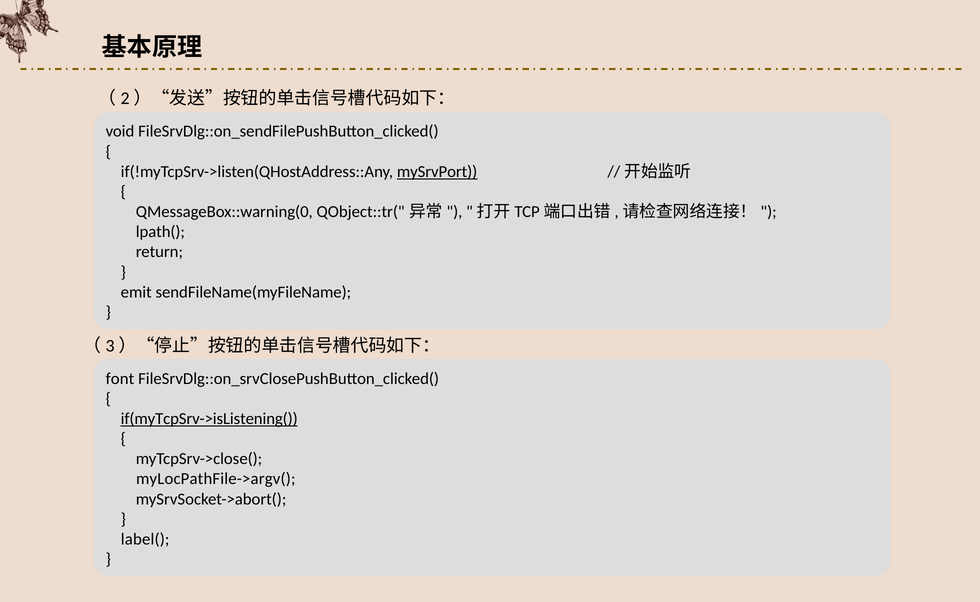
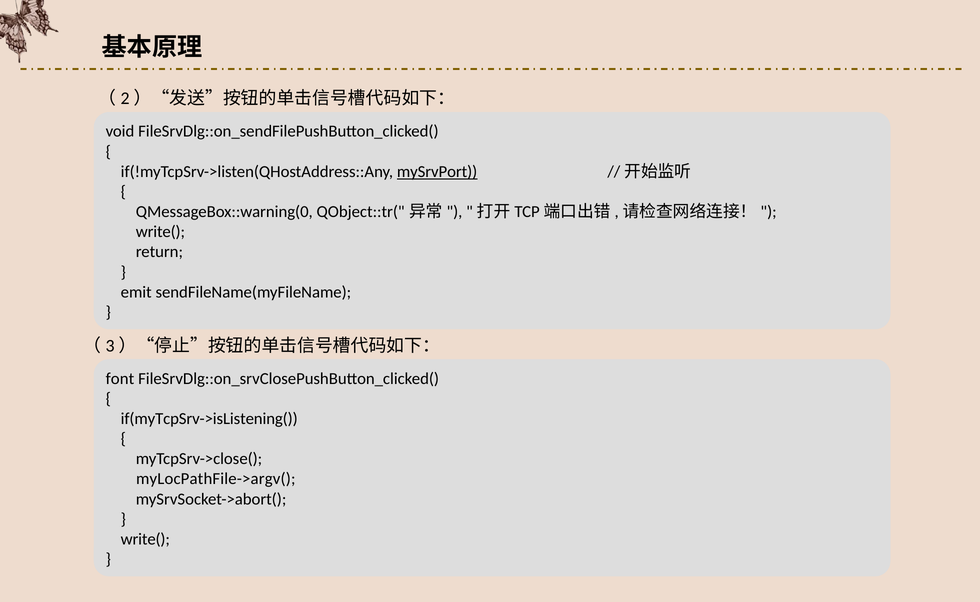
lpath(: lpath( -> write( (160, 232)
if(myTcpSrv->isListening( underline: present -> none (209, 419)
label(: label( -> write( (145, 540)
